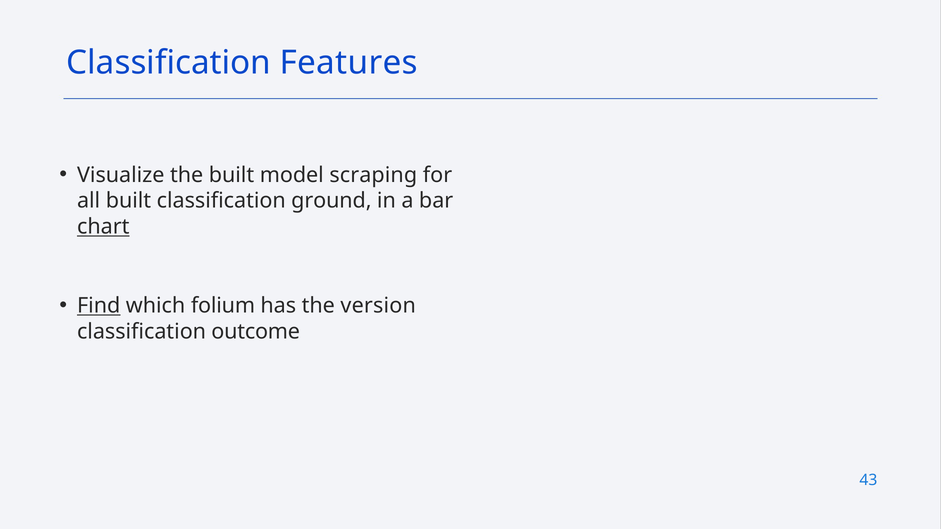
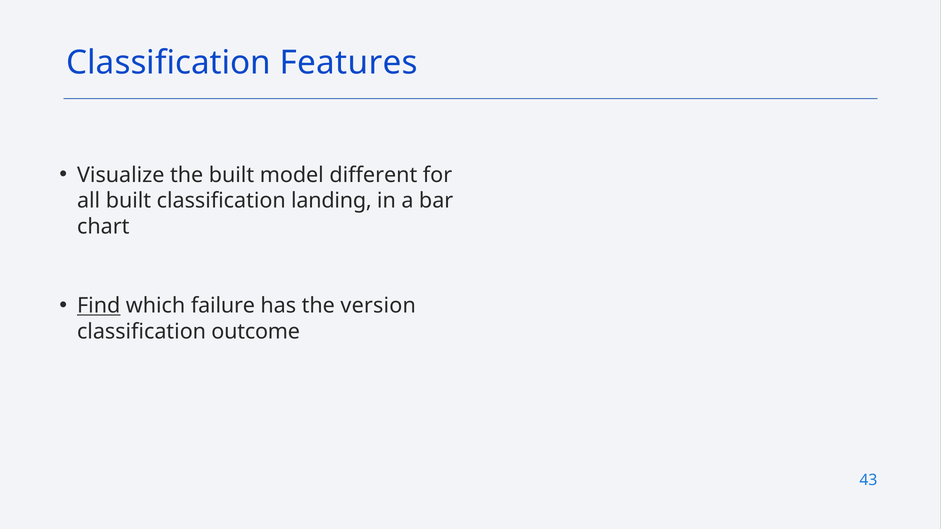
scraping: scraping -> different (373, 175)
ground: ground -> landing (331, 201)
chart underline: present -> none (103, 227)
folium: folium -> failure (223, 306)
